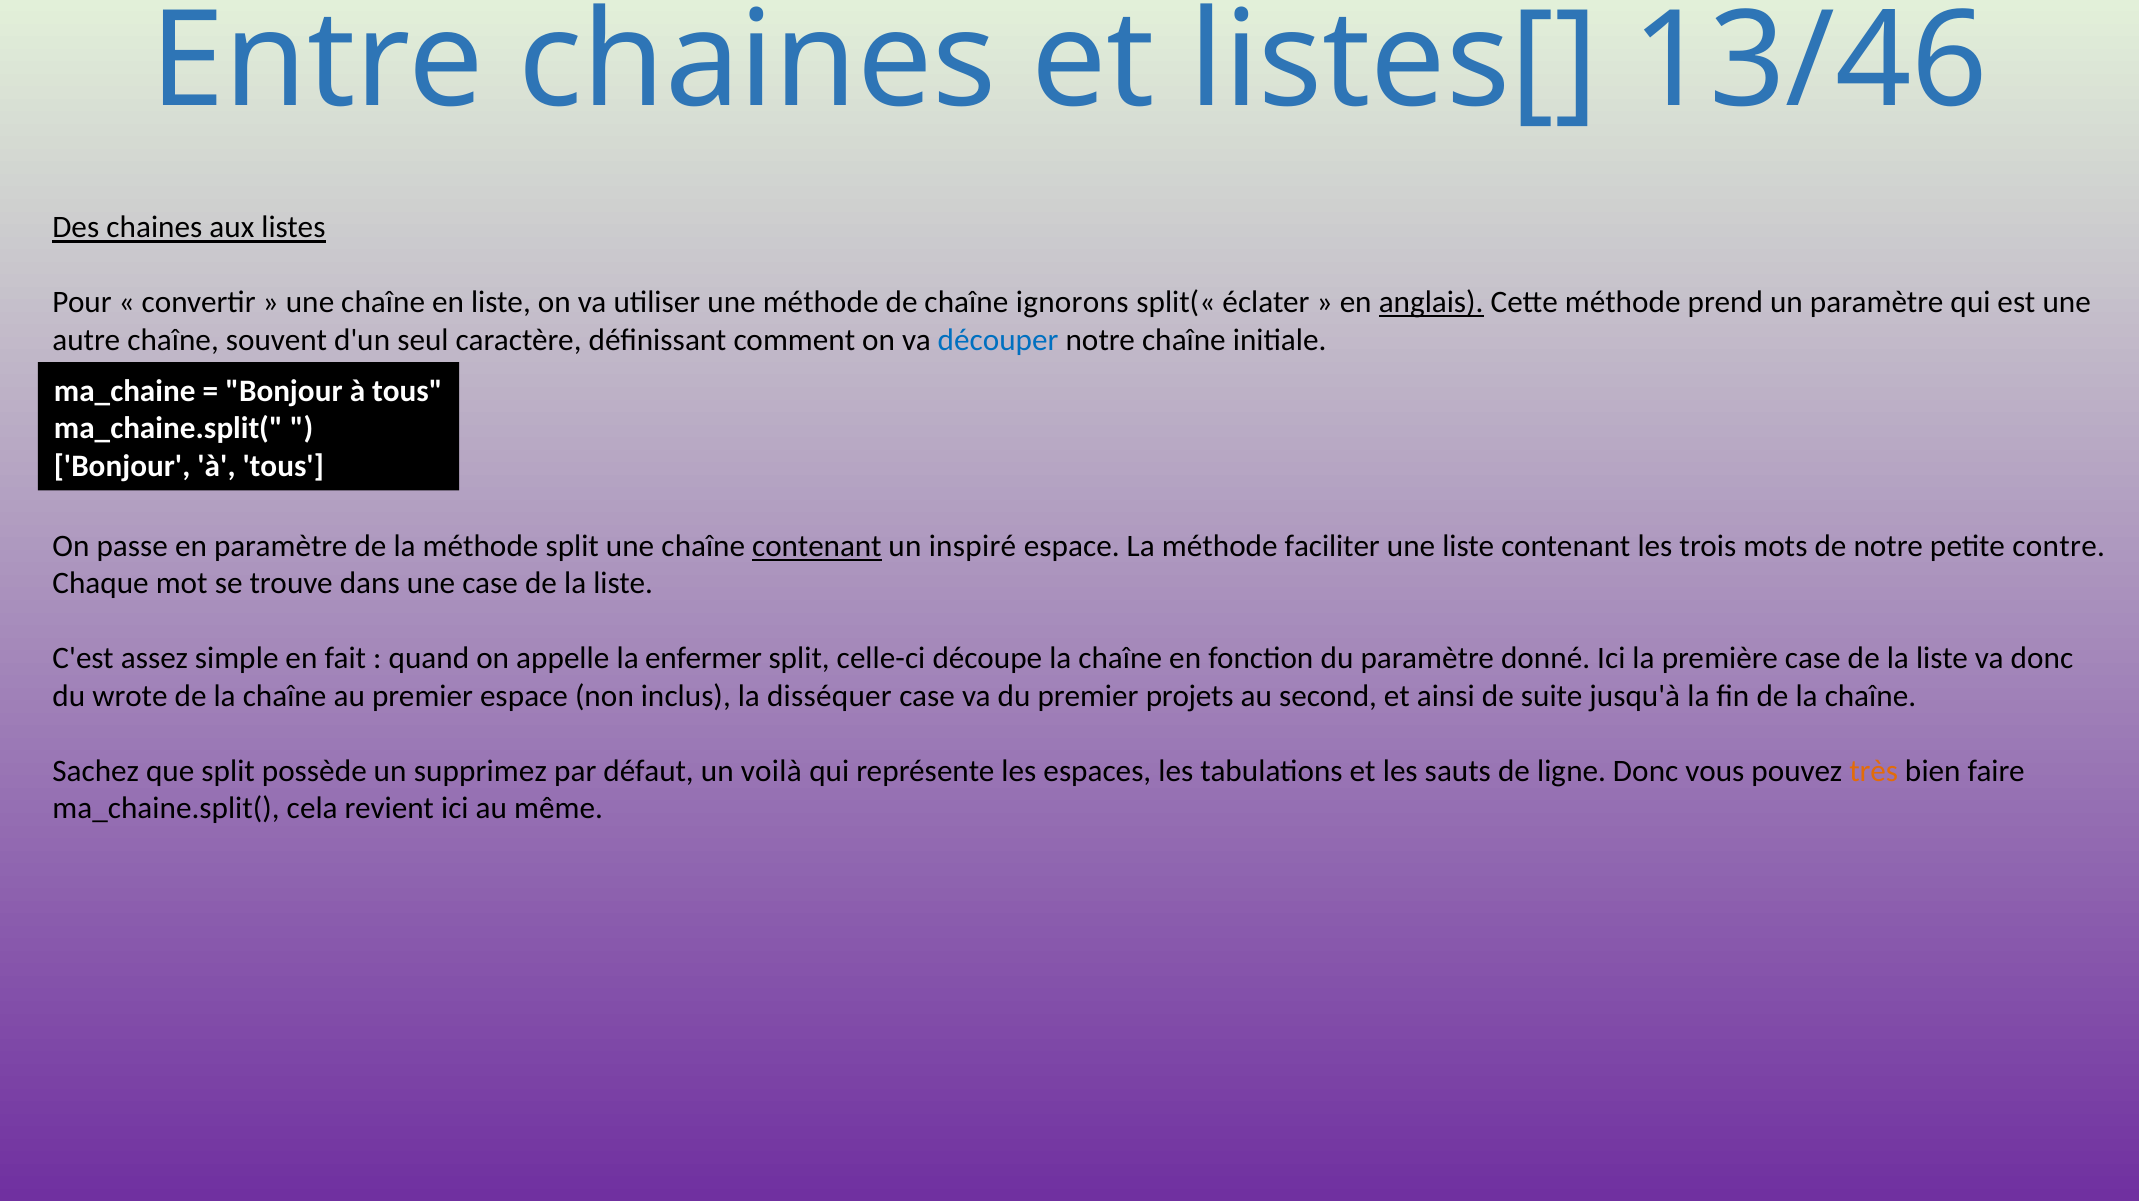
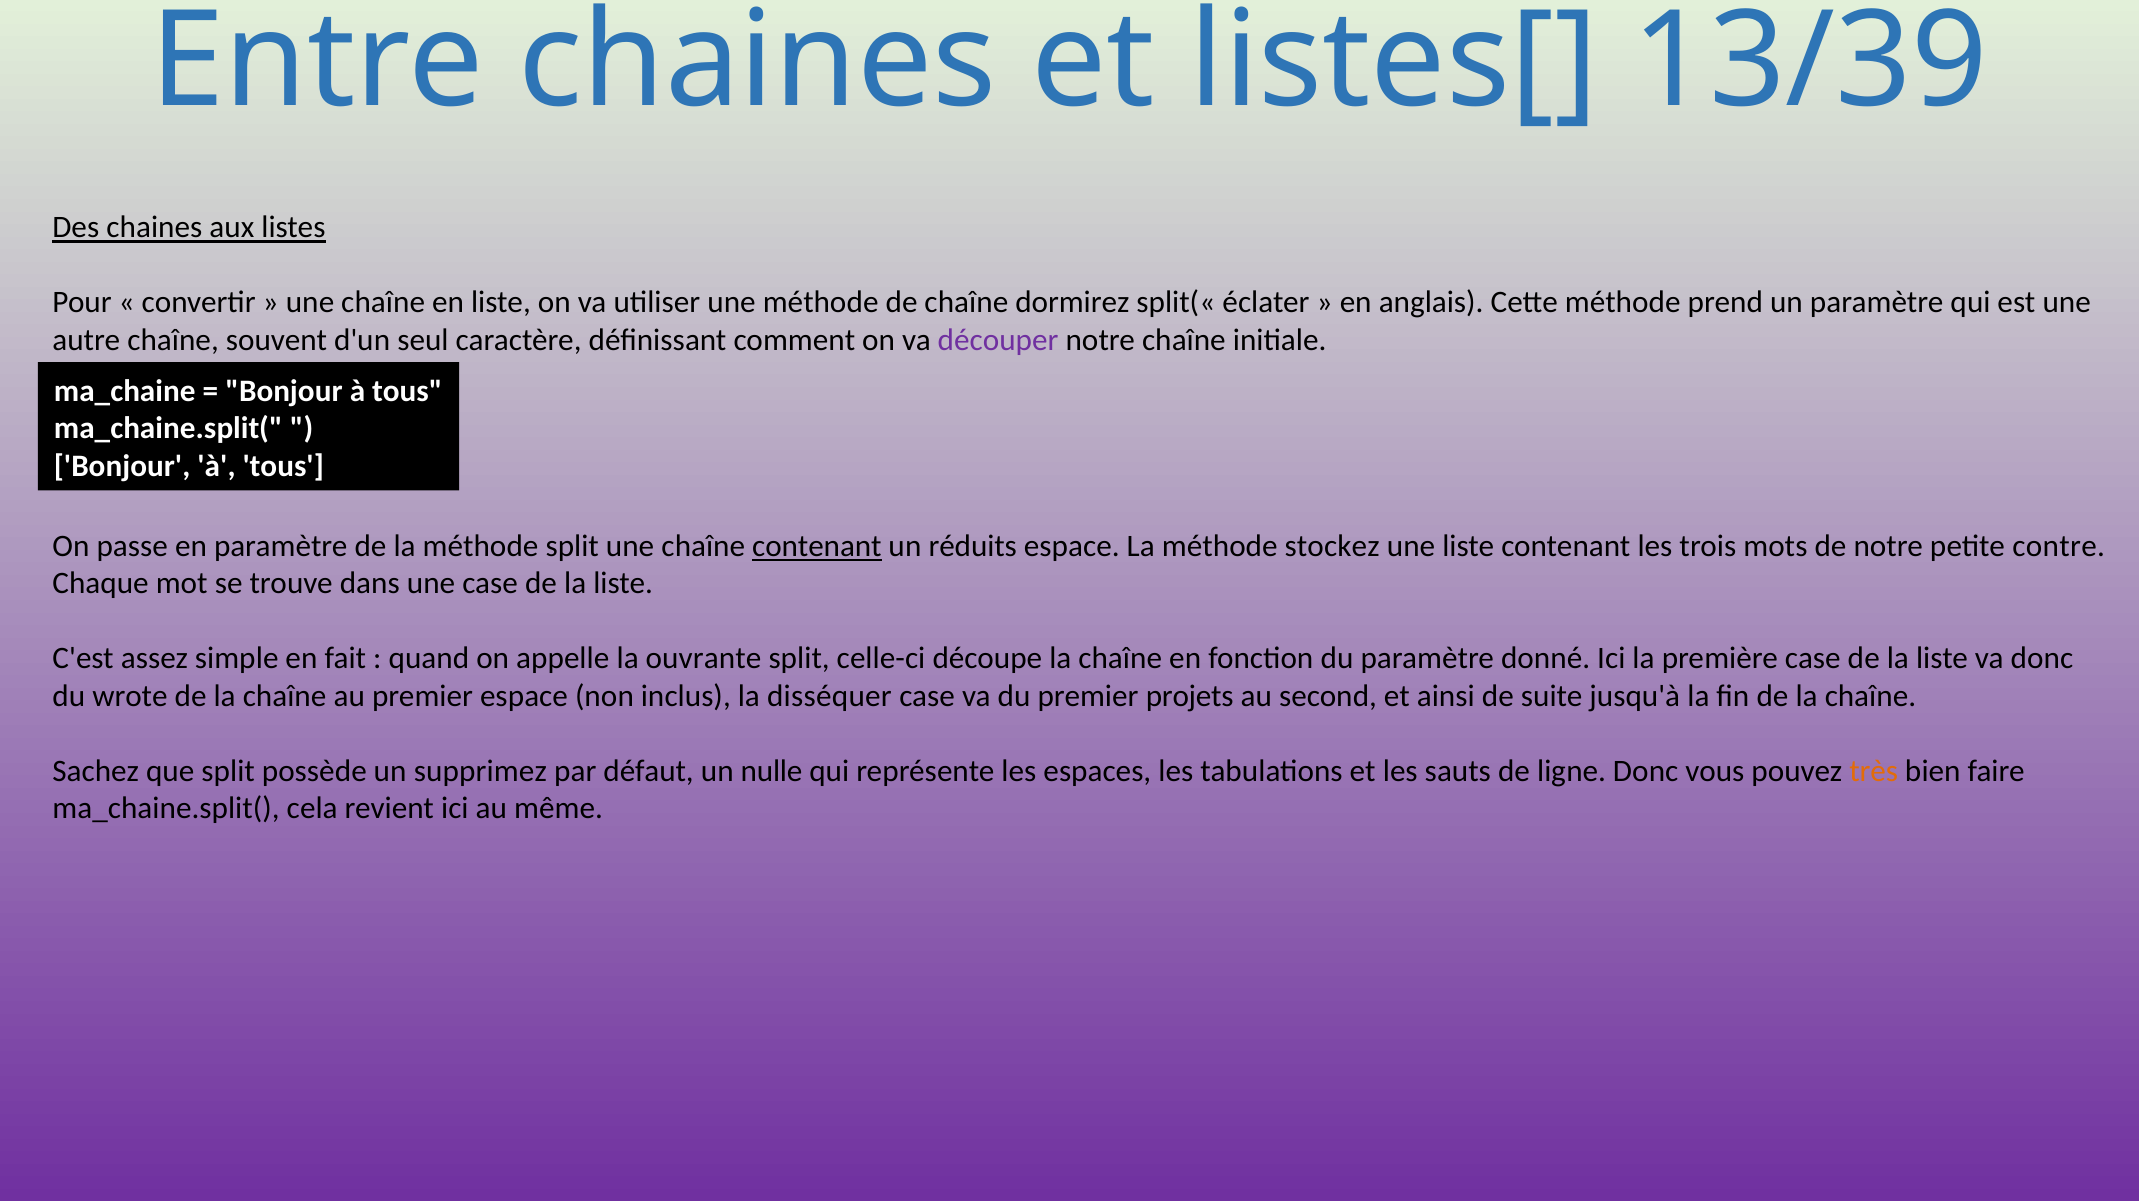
13/46: 13/46 -> 13/39 (1811, 61)
ignorons: ignorons -> dormirez (1072, 302)
anglais underline: present -> none (1431, 302)
découper colour: blue -> purple (998, 340)
inspiré: inspiré -> réduits (973, 546)
faciliter: faciliter -> stockez (1332, 546)
enfermer: enfermer -> ouvrante (703, 659)
voilà: voilà -> nulle (772, 771)
